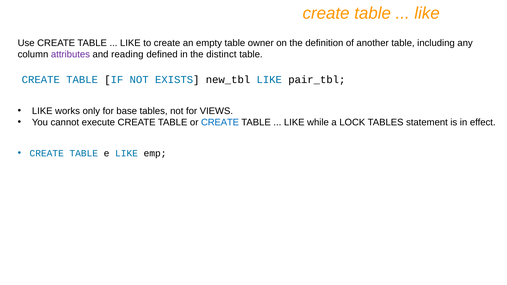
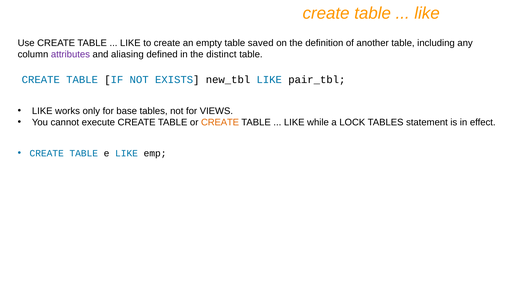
owner: owner -> saved (261, 43)
reading: reading -> aliasing (127, 54)
CREATE colour: blue -> orange (220, 122)
